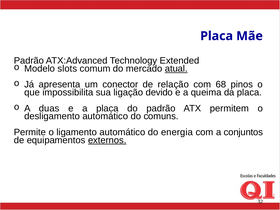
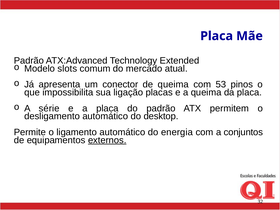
atual underline: present -> none (176, 69)
de relação: relação -> queima (173, 85)
68: 68 -> 53 (221, 85)
devido: devido -> placas (159, 92)
duas: duas -> série (49, 108)
comuns: comuns -> desktop (161, 116)
